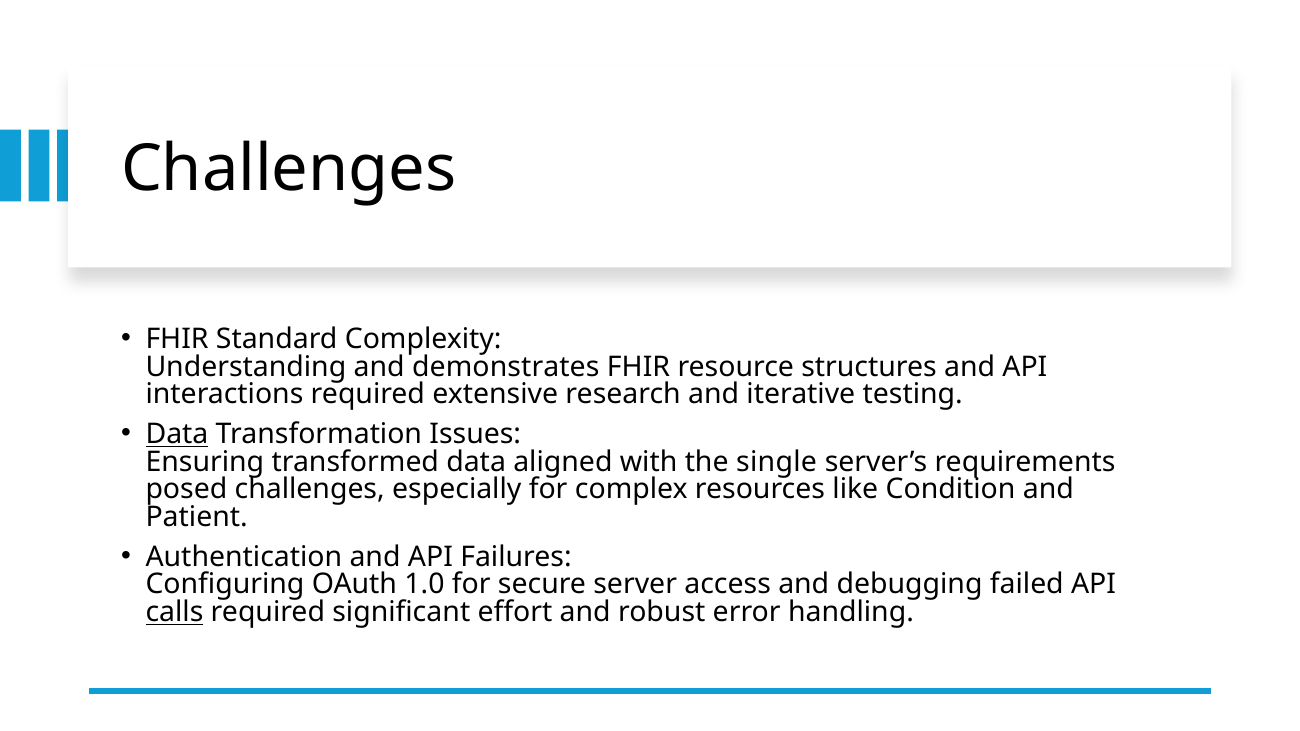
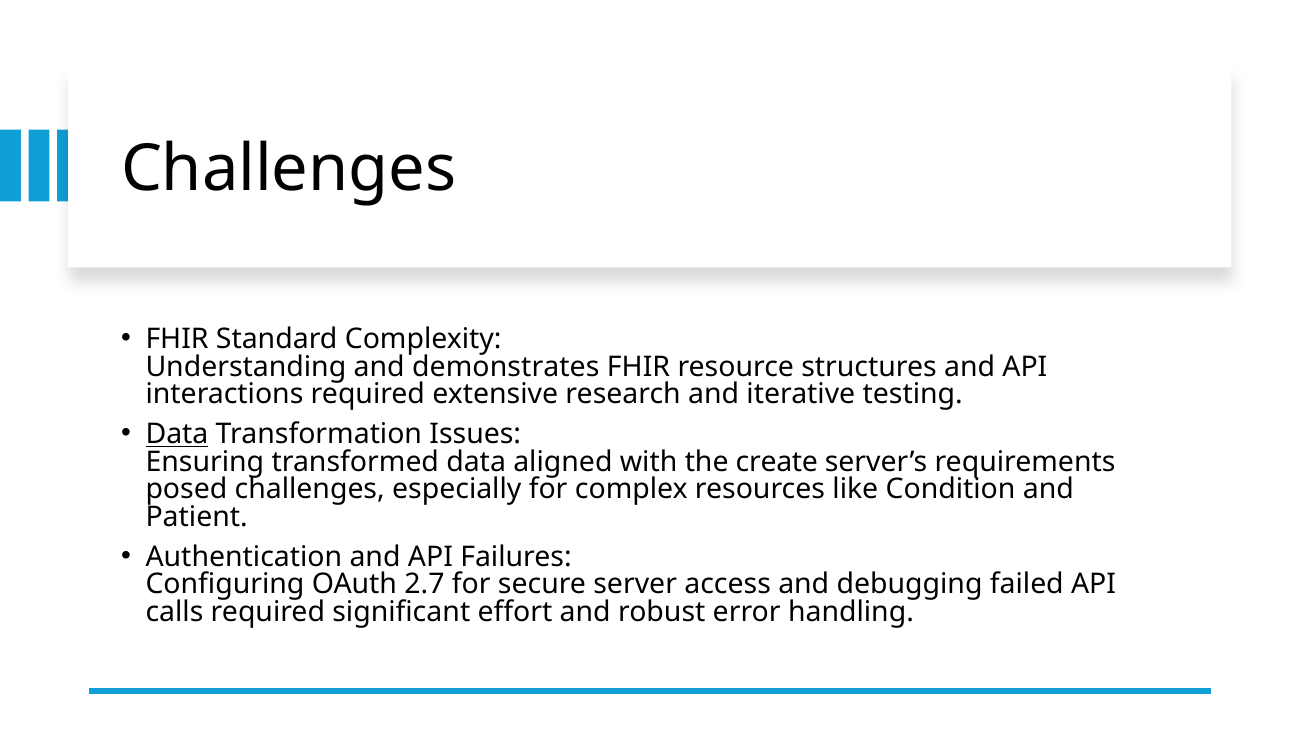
single: single -> create (777, 462)
1.0: 1.0 -> 2.7 (425, 585)
calls underline: present -> none (174, 612)
